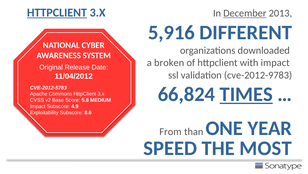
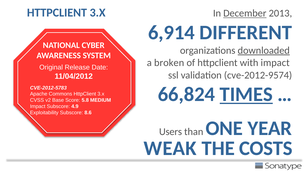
HTTPCLIENT underline: present -> none (57, 13)
5,916: 5,916 -> 6,914 (171, 32)
downloaded underline: none -> present (264, 50)
cve-2012-9783: cve-2012-9783 -> cve-2012-9574 (258, 75)
From: From -> Users (171, 131)
SPEED: SPEED -> WEAK (170, 148)
MOST: MOST -> COSTS (266, 148)
